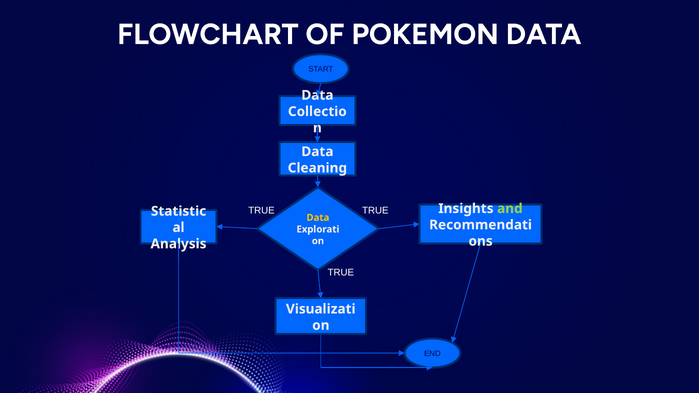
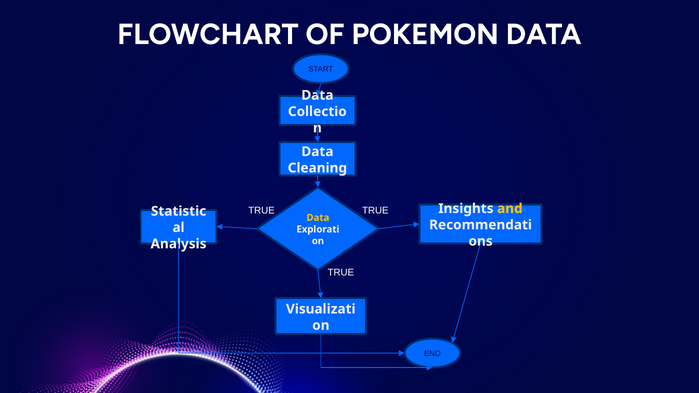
and colour: light green -> yellow (510, 209)
